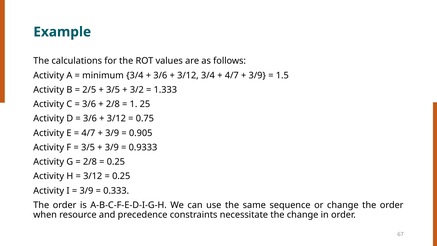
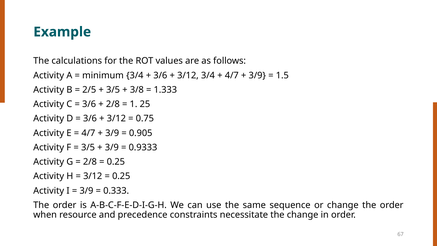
3/2: 3/2 -> 3/8 (137, 90)
